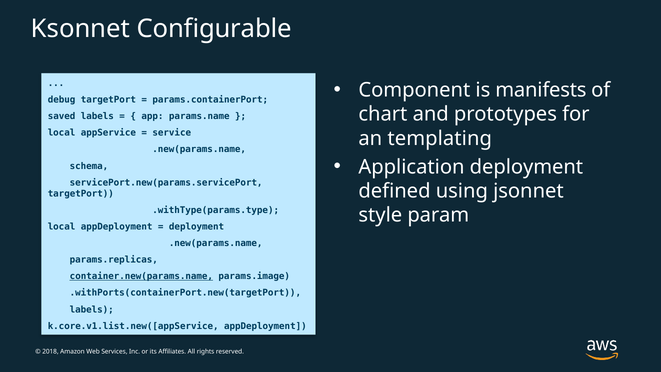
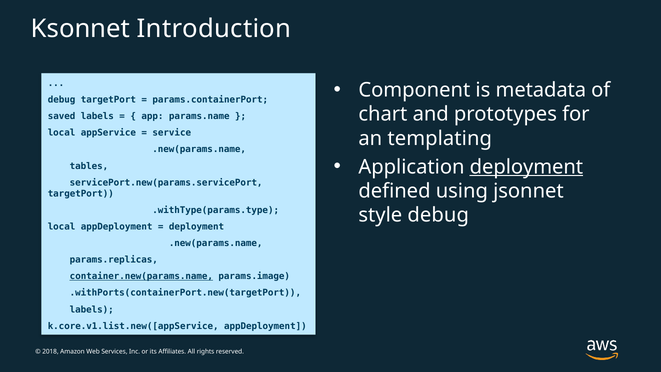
Configurable: Configurable -> Introduction (214, 29)
manifests: manifests -> metadata (541, 90)
deployment underline: none -> present (526, 167)
schema: schema -> tables (89, 166)
style param: param -> debug (438, 215)
